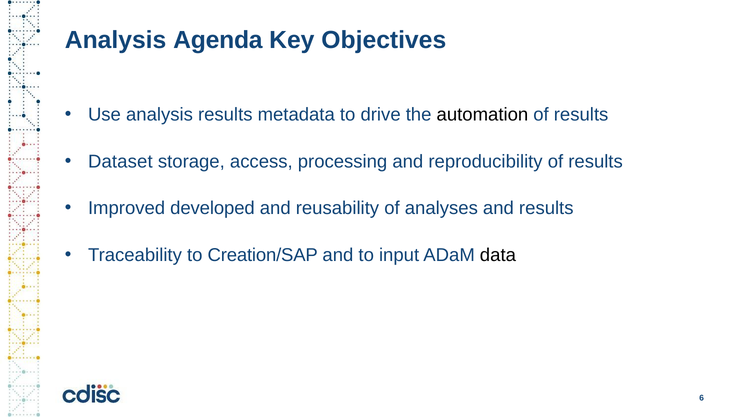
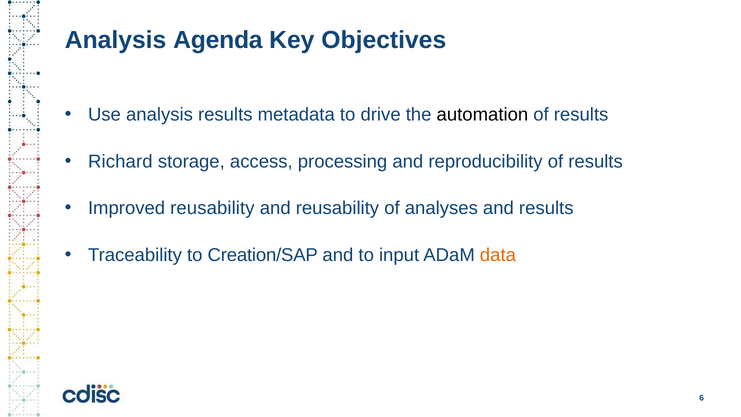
Dataset: Dataset -> Richard (120, 161)
Improved developed: developed -> reusability (212, 208)
data colour: black -> orange (498, 255)
